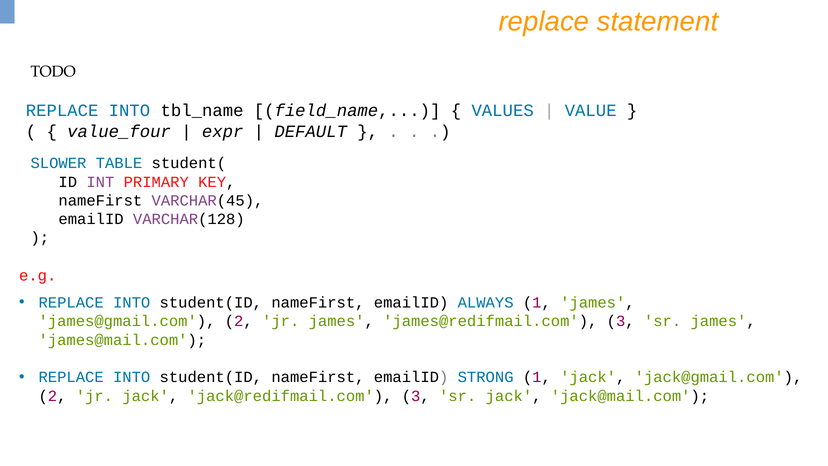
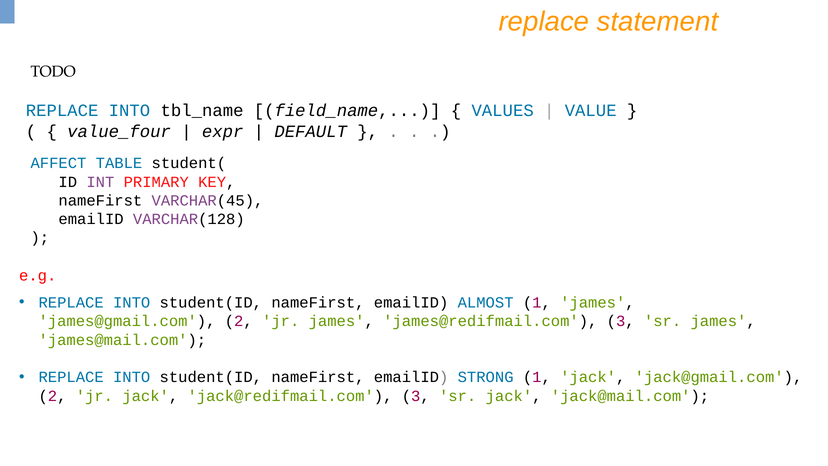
SLOWER: SLOWER -> AFFECT (58, 163)
ALWAYS: ALWAYS -> ALMOST (486, 303)
